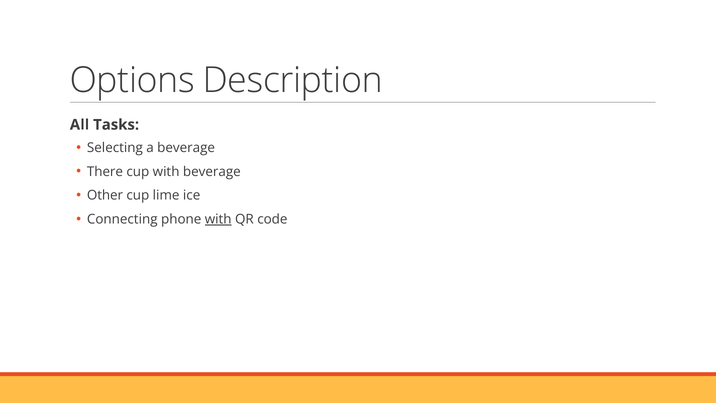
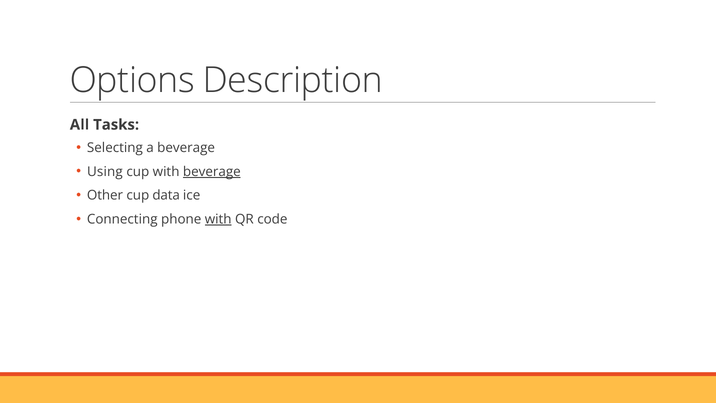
There: There -> Using (105, 172)
beverage underline: none -> present (212, 172)
lime: lime -> data (166, 195)
